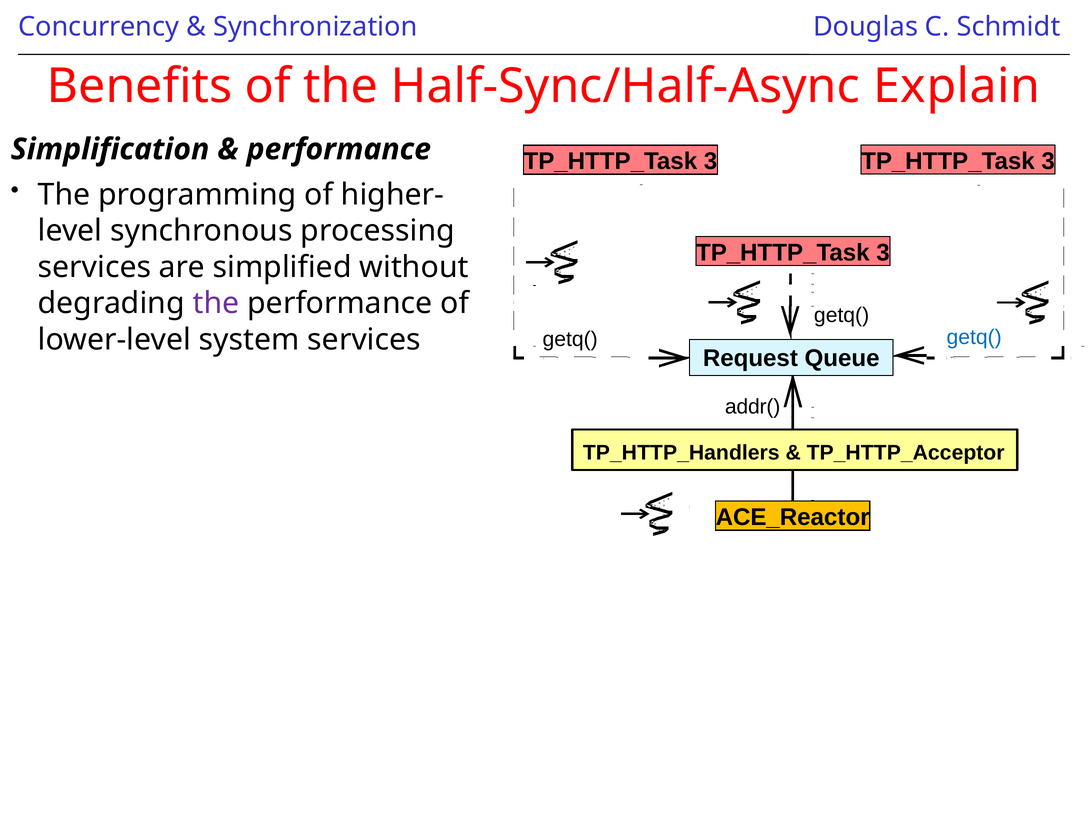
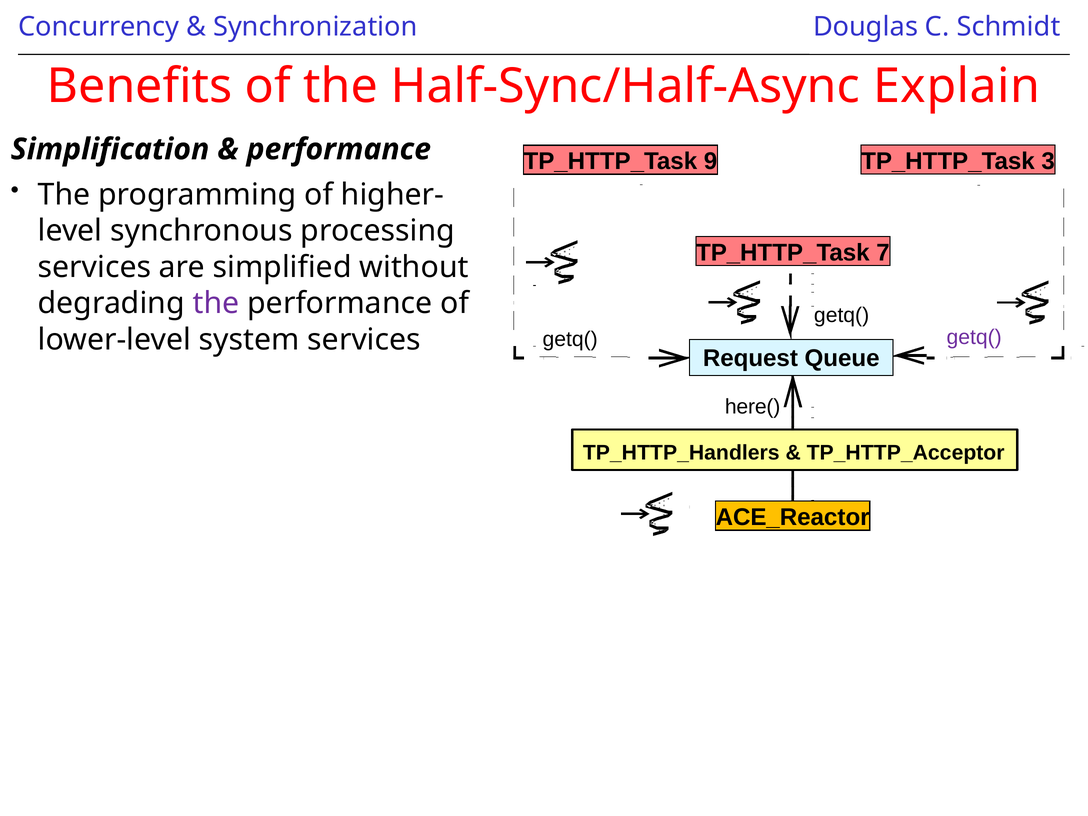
3: 3 -> 9 (711, 161)
3: 3 -> 7 (883, 253)
getq( colour: blue -> purple (974, 337)
addr(: addr( -> here( (753, 407)
